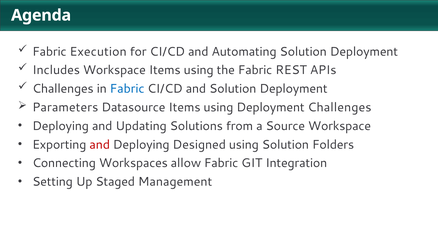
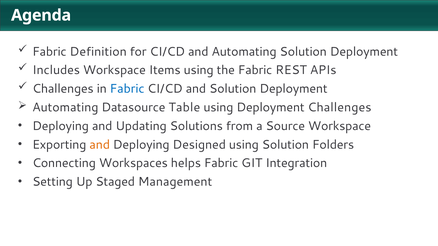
Execution: Execution -> Definition (98, 52)
Parameters: Parameters -> Automating (65, 108)
Datasource Items: Items -> Table (184, 108)
and colour: red -> orange (100, 145)
allow: allow -> helps (186, 163)
